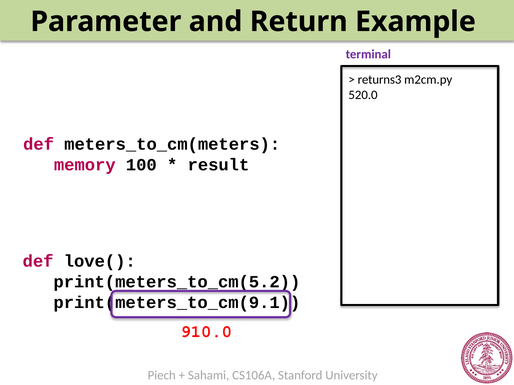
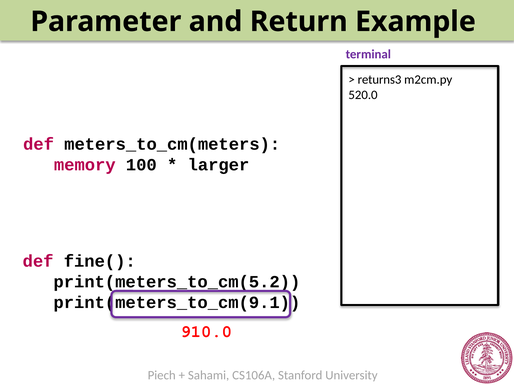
result: result -> larger (218, 165)
love(: love( -> fine( (100, 262)
